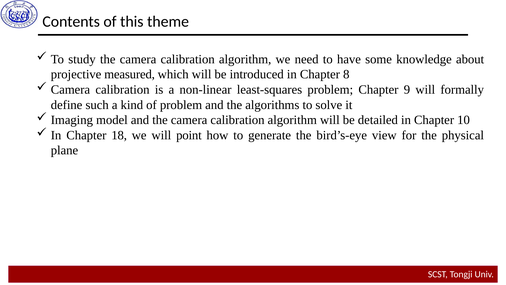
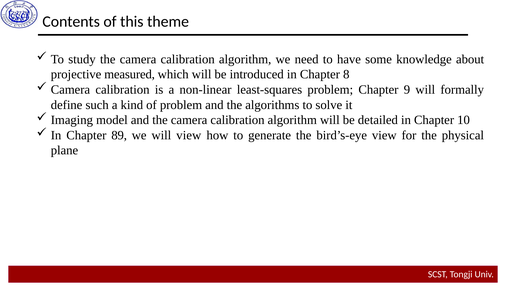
18: 18 -> 89 (119, 135)
will point: point -> view (189, 135)
